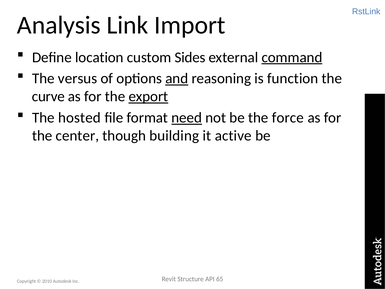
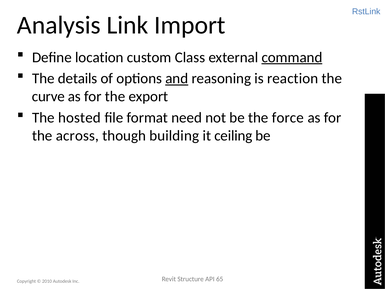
Sides: Sides -> Class (190, 57)
versus: versus -> details (78, 78)
function: function -> reaction (293, 78)
export underline: present -> none (148, 96)
need underline: present -> none (187, 118)
center: center -> across (77, 136)
active: active -> ceiling (233, 136)
